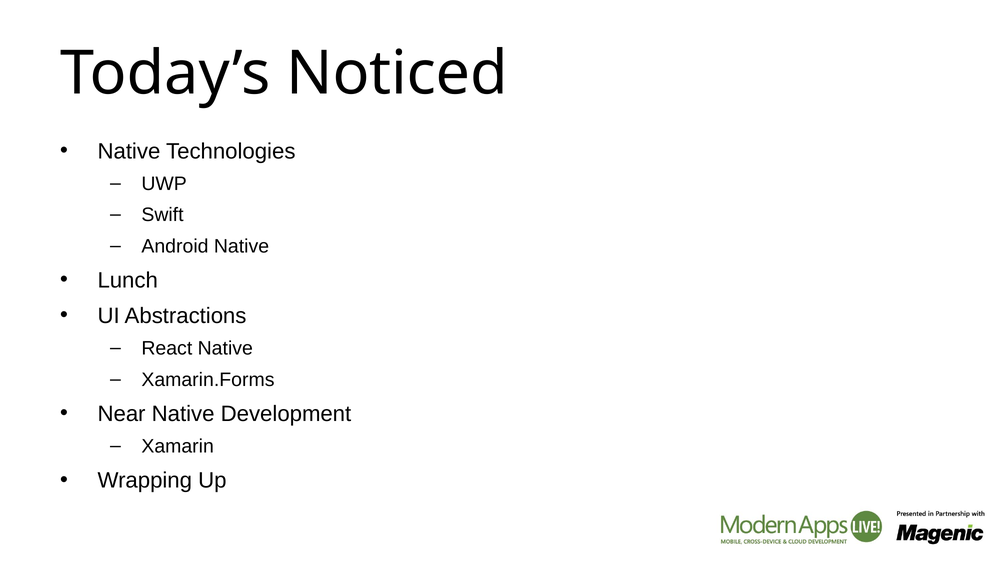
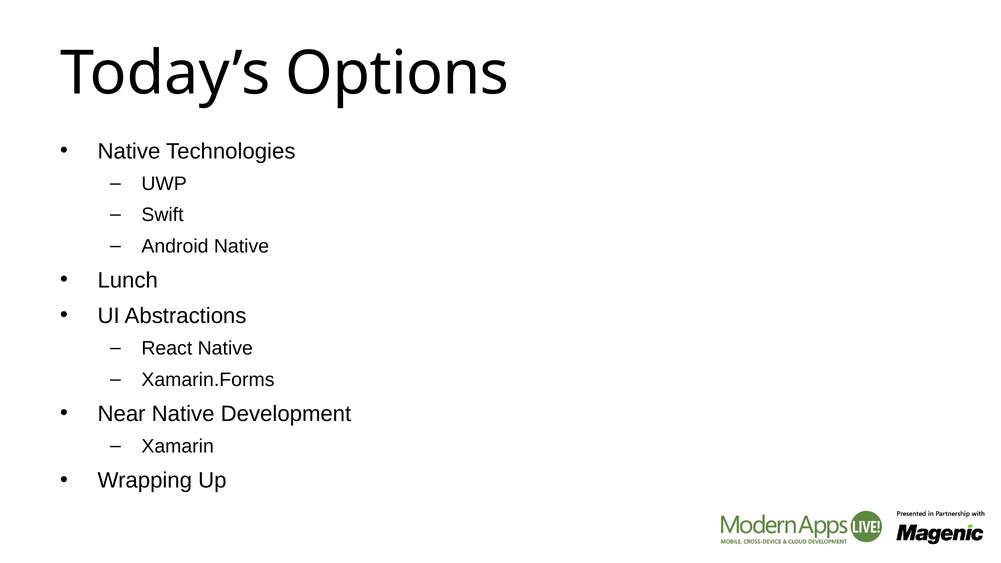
Noticed: Noticed -> Options (397, 74)
